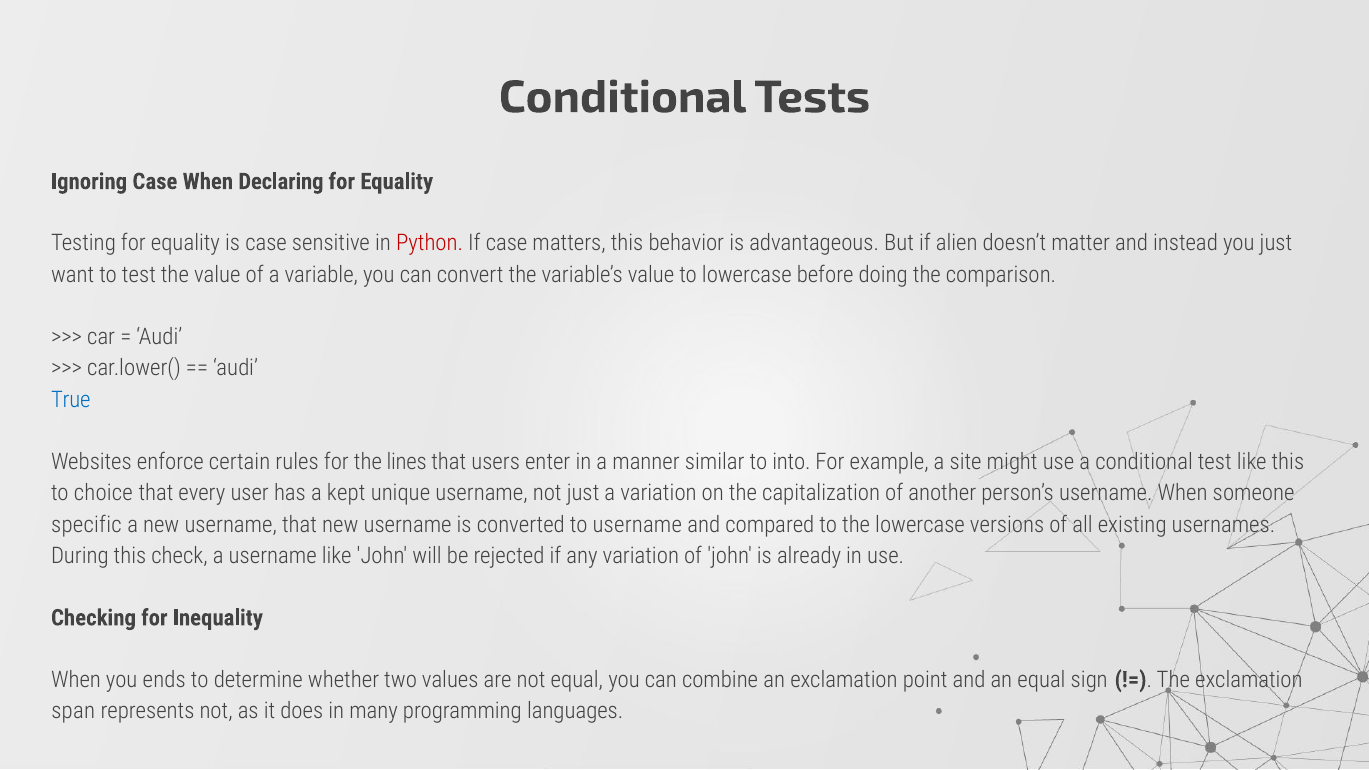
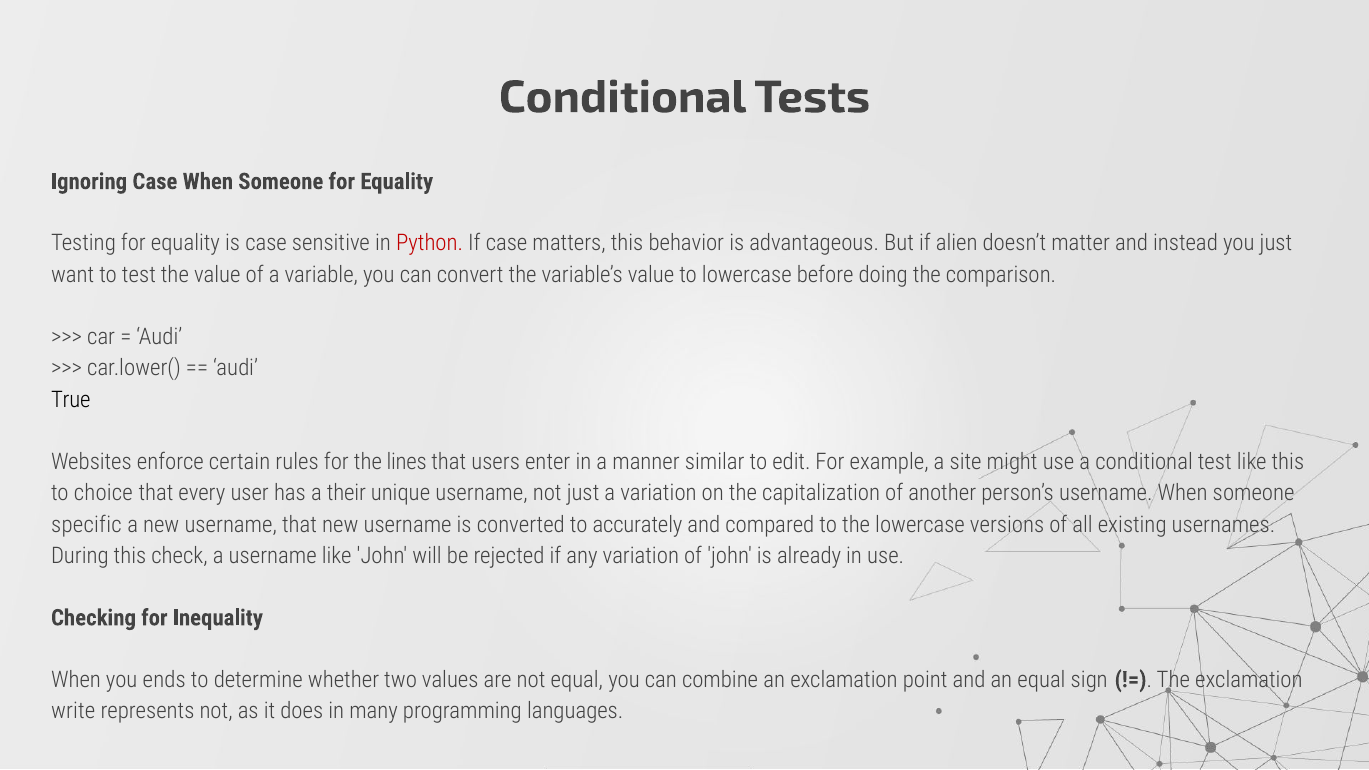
Case When Declaring: Declaring -> Someone (281, 182)
True colour: blue -> black (71, 400)
into: into -> edit (791, 462)
kept: kept -> their (346, 493)
to username: username -> accurately (637, 525)
span: span -> write (73, 711)
